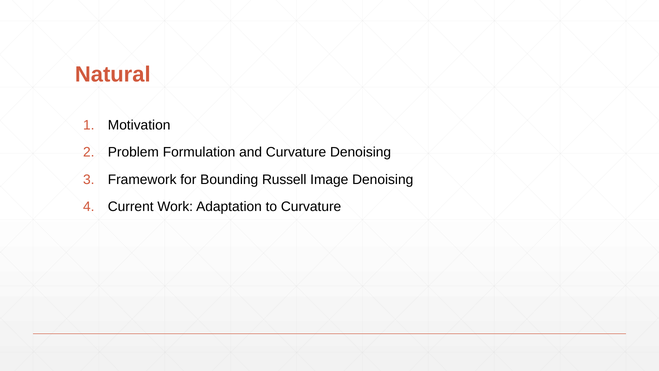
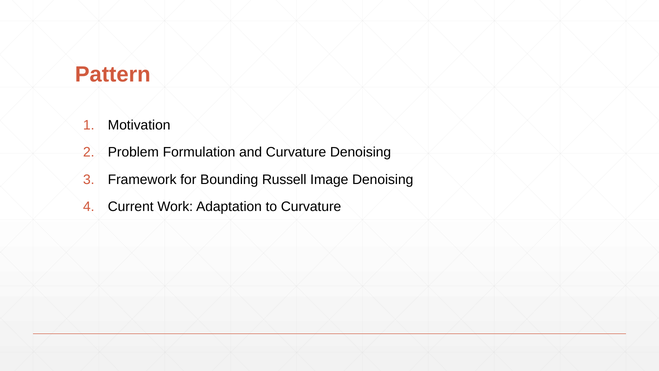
Natural: Natural -> Pattern (113, 74)
